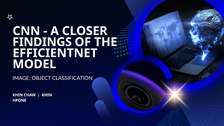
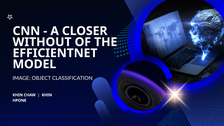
FINDINGS: FINDINGS -> WITHOUT (42, 42)
